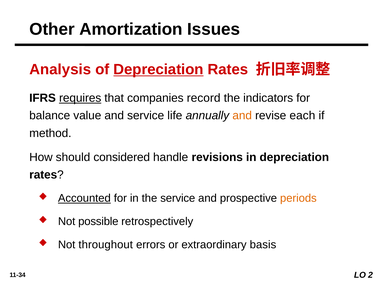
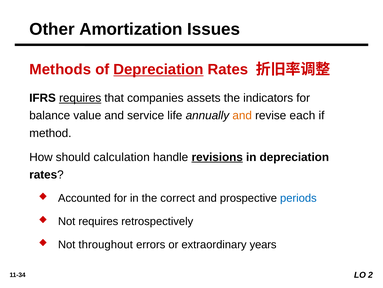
Analysis: Analysis -> Methods (60, 69)
record: record -> assets (204, 98)
considered: considered -> calculation (122, 157)
revisions underline: none -> present (217, 157)
Accounted underline: present -> none (84, 198)
the service: service -> correct (178, 198)
periods colour: orange -> blue (298, 198)
Not possible: possible -> requires (98, 221)
basis: basis -> years (263, 244)
